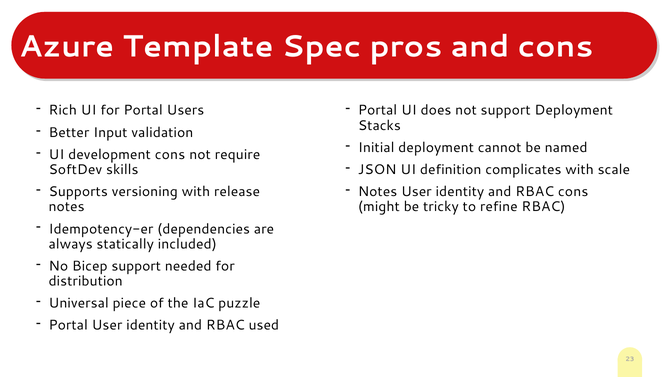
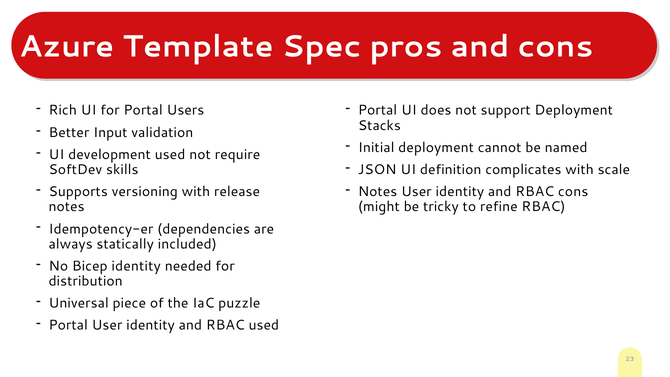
development cons: cons -> used (170, 154)
Bicep support: support -> identity (136, 266)
